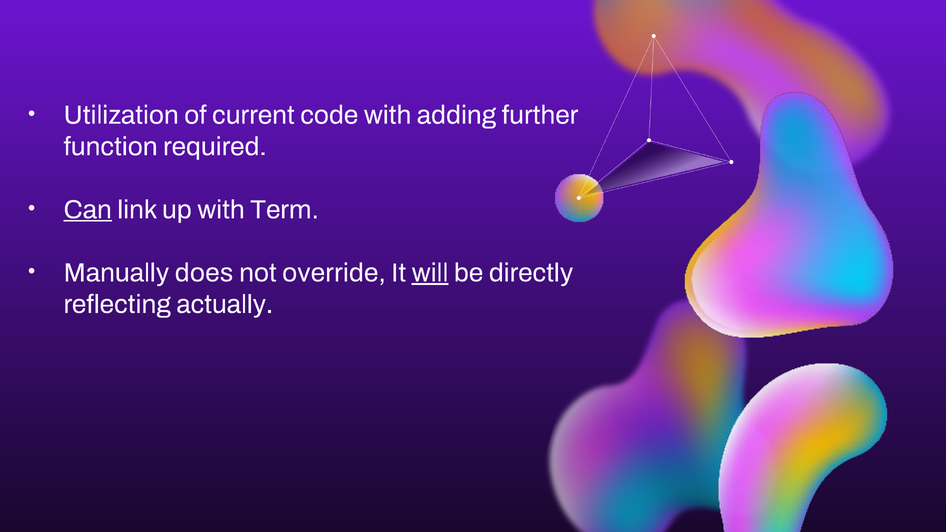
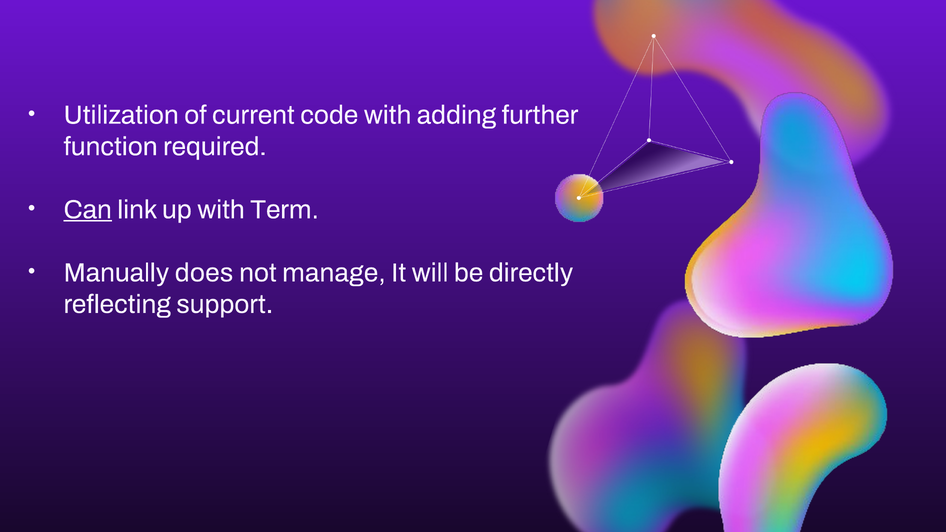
override: override -> manage (334, 273)
will underline: present -> none (430, 273)
actually: actually -> support (225, 304)
